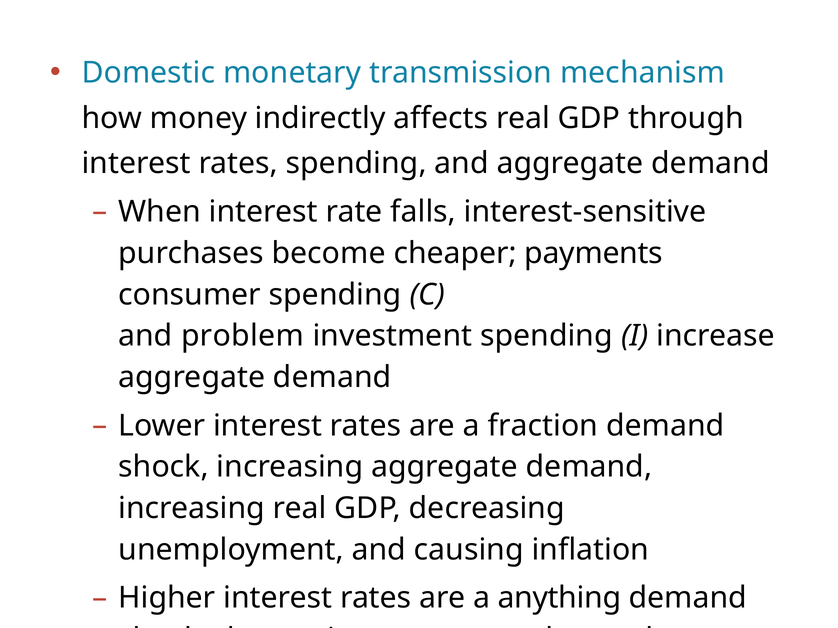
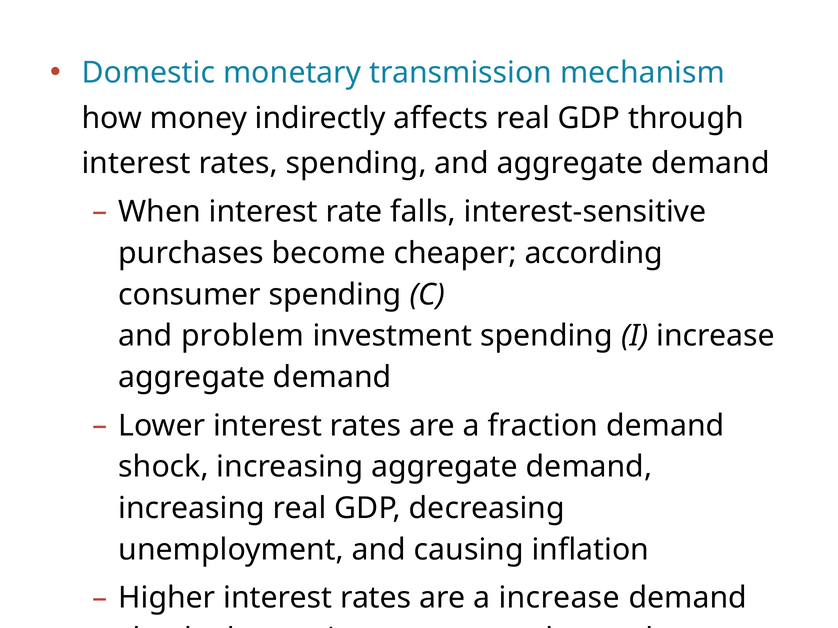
payments: payments -> according (594, 253)
a anything: anything -> increase (559, 598)
